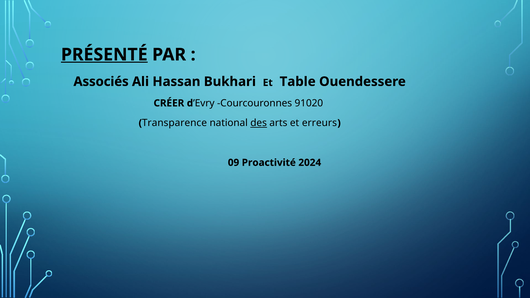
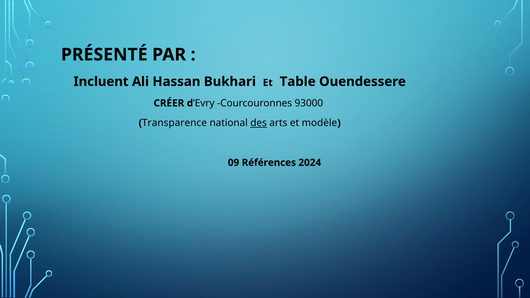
PRÉSENTÉ underline: present -> none (104, 55)
Associés: Associés -> Incluent (101, 82)
91020: 91020 -> 93000 (309, 103)
erreurs: erreurs -> modèle (319, 123)
Proactivité: Proactivité -> Références (269, 163)
